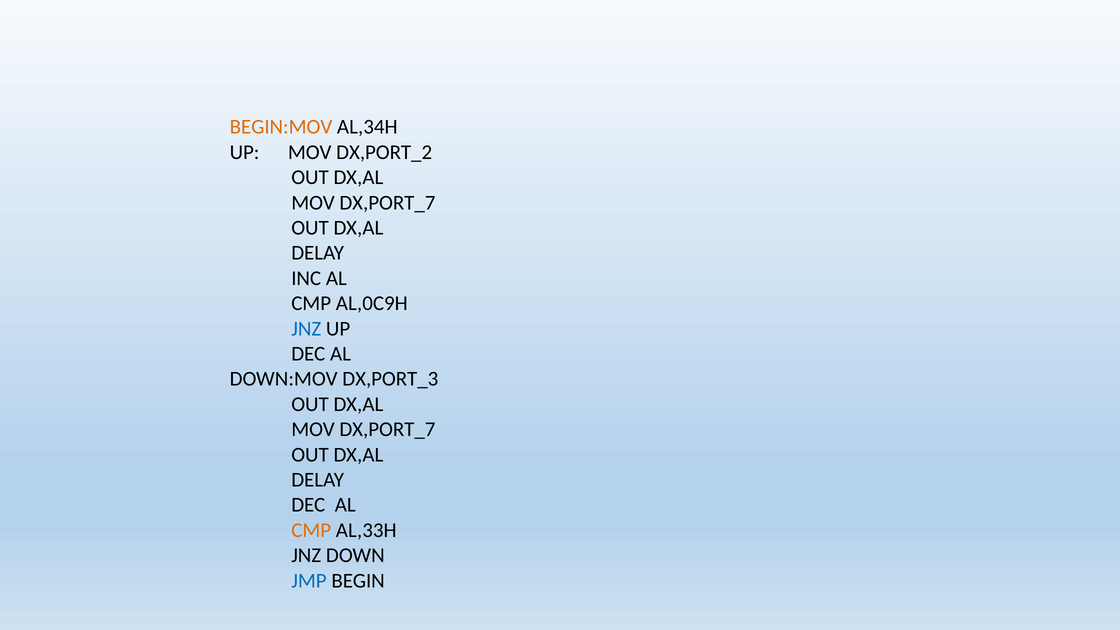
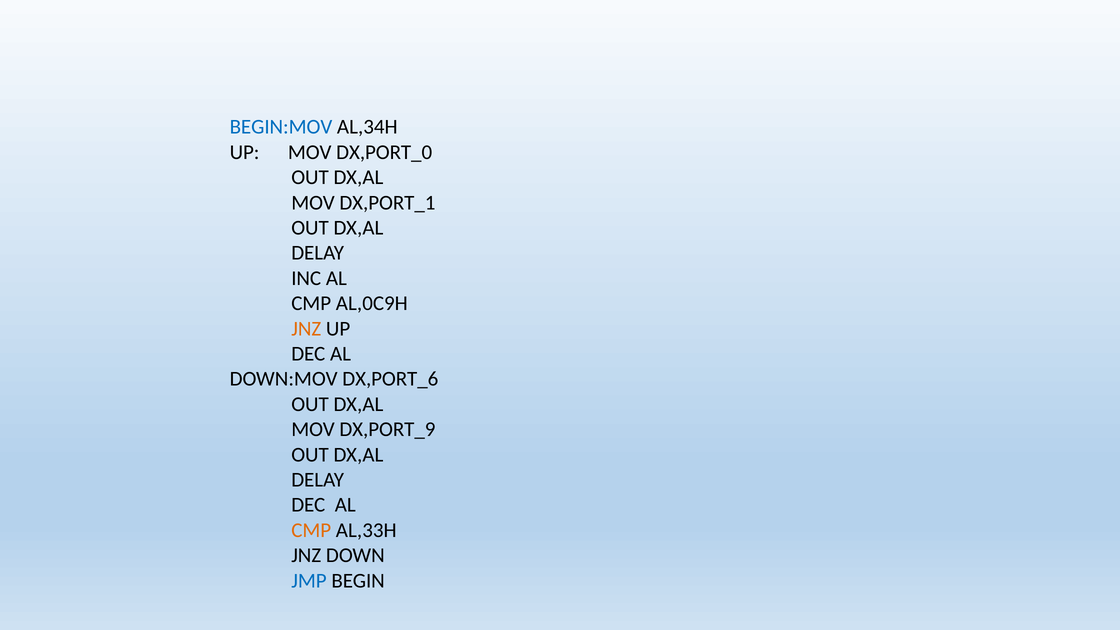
BEGIN:MOV colour: orange -> blue (281, 127)
DX,PORT_2: DX,PORT_2 -> DX,PORT_0 (384, 152)
DX,PORT_7: DX,PORT_7 -> DX,PORT_1 (387, 203)
JNZ colour: blue -> orange (306, 329)
DX,PORT_3: DX,PORT_3 -> DX,PORT_6 (390, 379)
DX,PORT_7: DX,PORT_7 -> DX,PORT_9 (387, 429)
